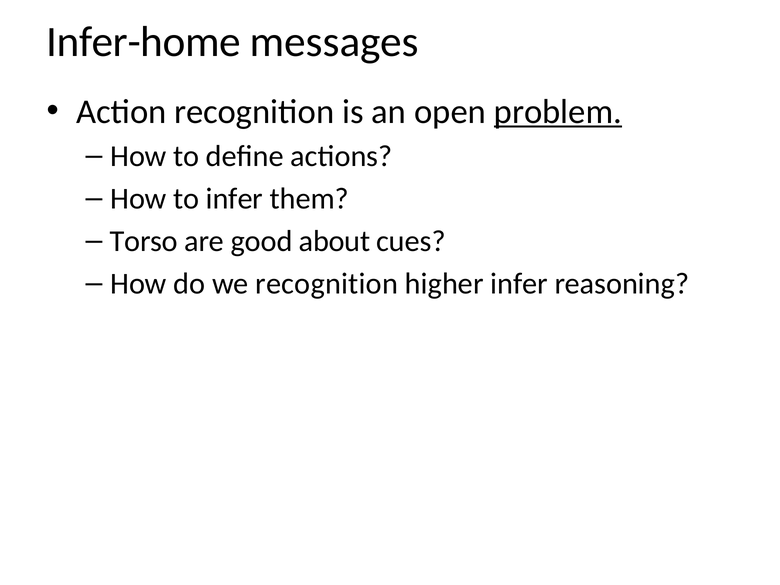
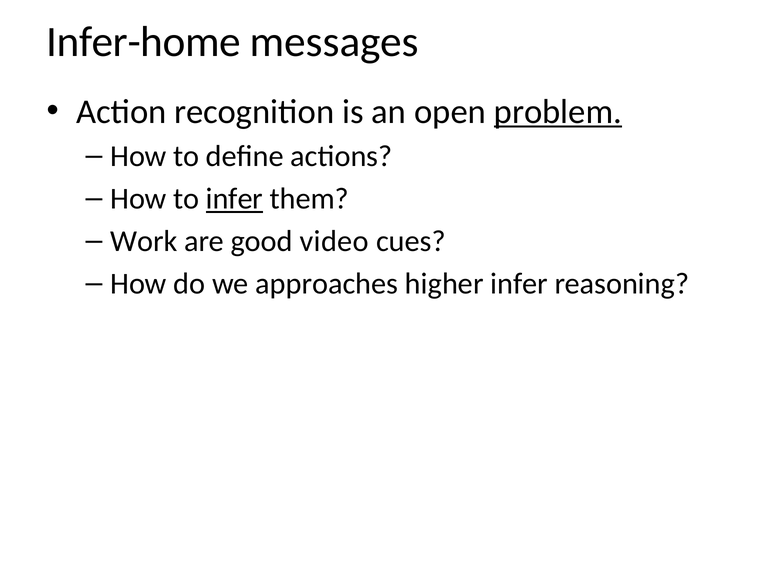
infer underline: none -> present (234, 199)
Torso: Torso -> Work (144, 241)
about: about -> video (334, 241)
we recognition: recognition -> approaches (327, 284)
